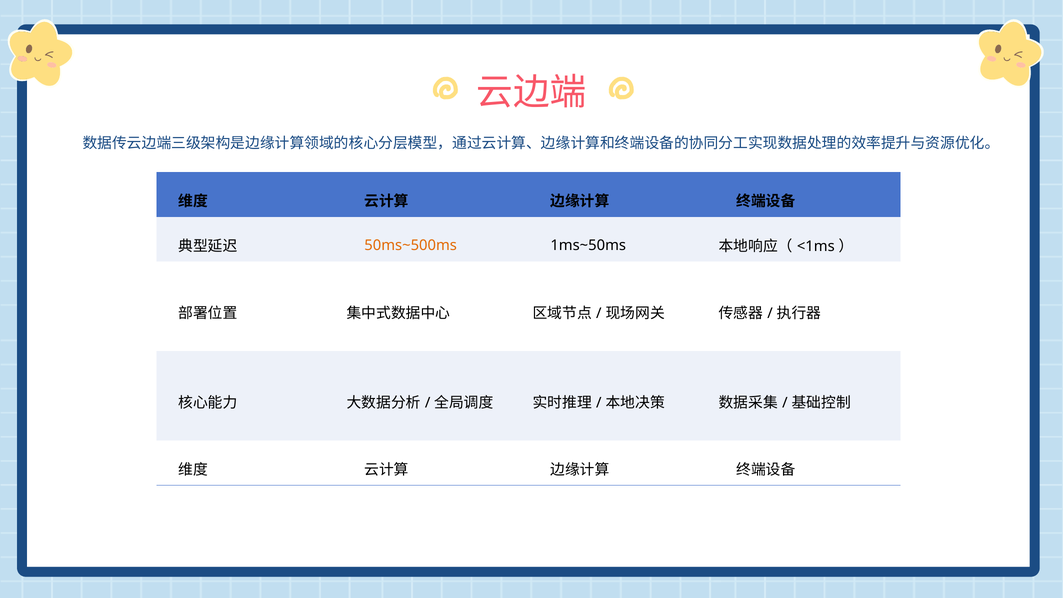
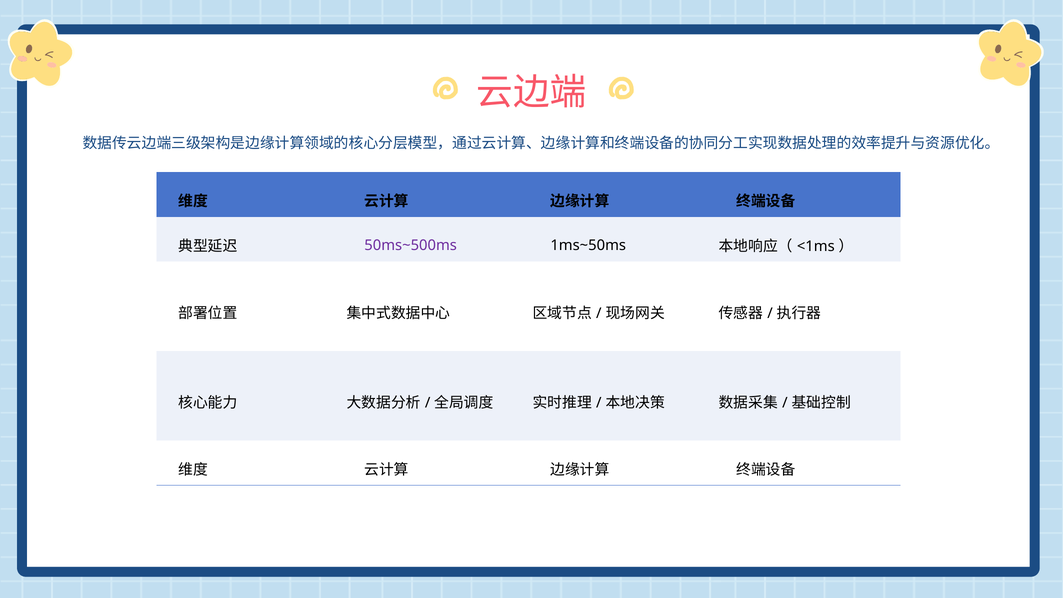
50ms~500ms colour: orange -> purple (411, 245)
